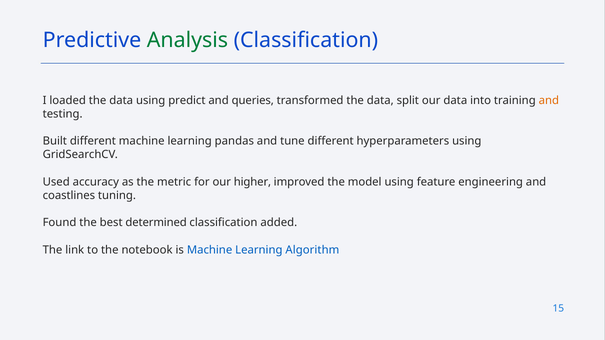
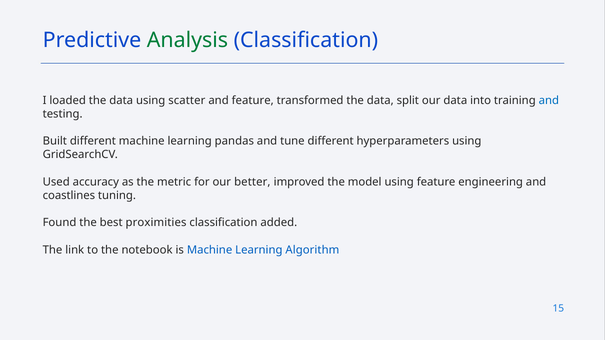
predict: predict -> scatter (187, 100)
and queries: queries -> feature (253, 100)
and colour: orange -> blue (549, 100)
higher: higher -> better (252, 182)
determined: determined -> proximities (156, 223)
